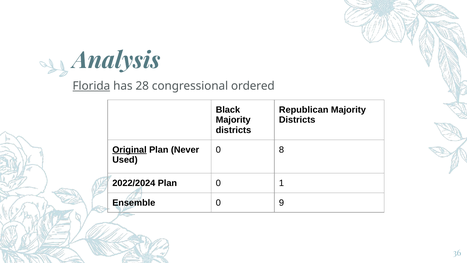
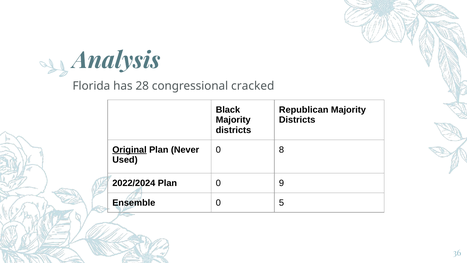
Florida underline: present -> none (91, 86)
ordered: ordered -> cracked (253, 86)
1: 1 -> 9 (281, 183)
9: 9 -> 5 (281, 202)
